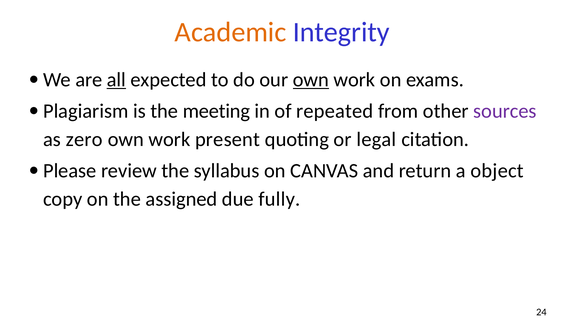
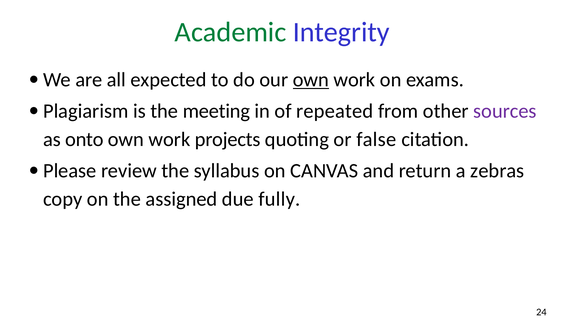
Academic colour: orange -> green (231, 32)
all underline: present -> none (116, 80)
zero: zero -> onto (84, 139)
present: present -> projects (228, 139)
legal: legal -> false (376, 139)
object: object -> zebras (497, 171)
